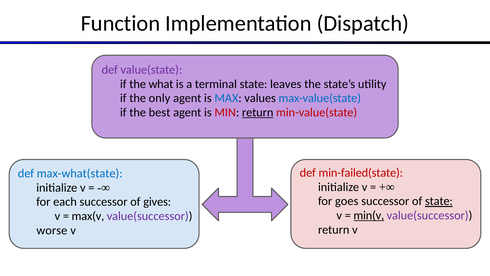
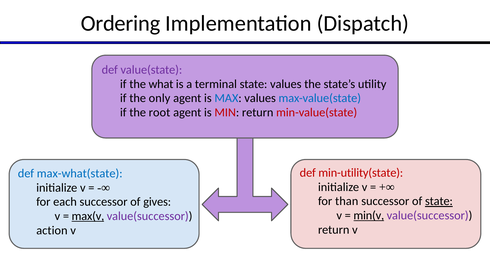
Function: Function -> Ordering (121, 24)
state leaves: leaves -> values (286, 84)
best: best -> root (160, 112)
return underline: present -> none (258, 112)
min-failed(state: min-failed(state -> min-utility(state (361, 173)
goes: goes -> than (347, 201)
max(v underline: none -> present (88, 216)
worse: worse -> action (52, 230)
